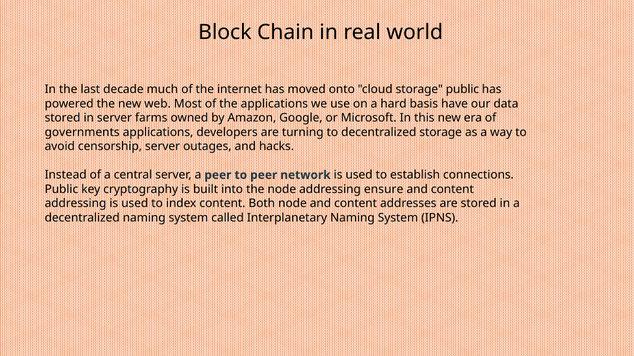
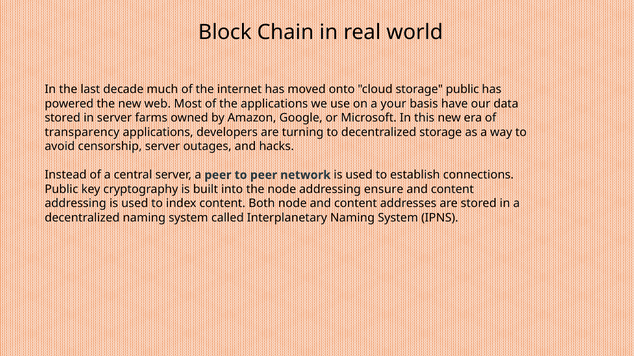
hard: hard -> your (393, 104)
governments: governments -> transparency (82, 132)
